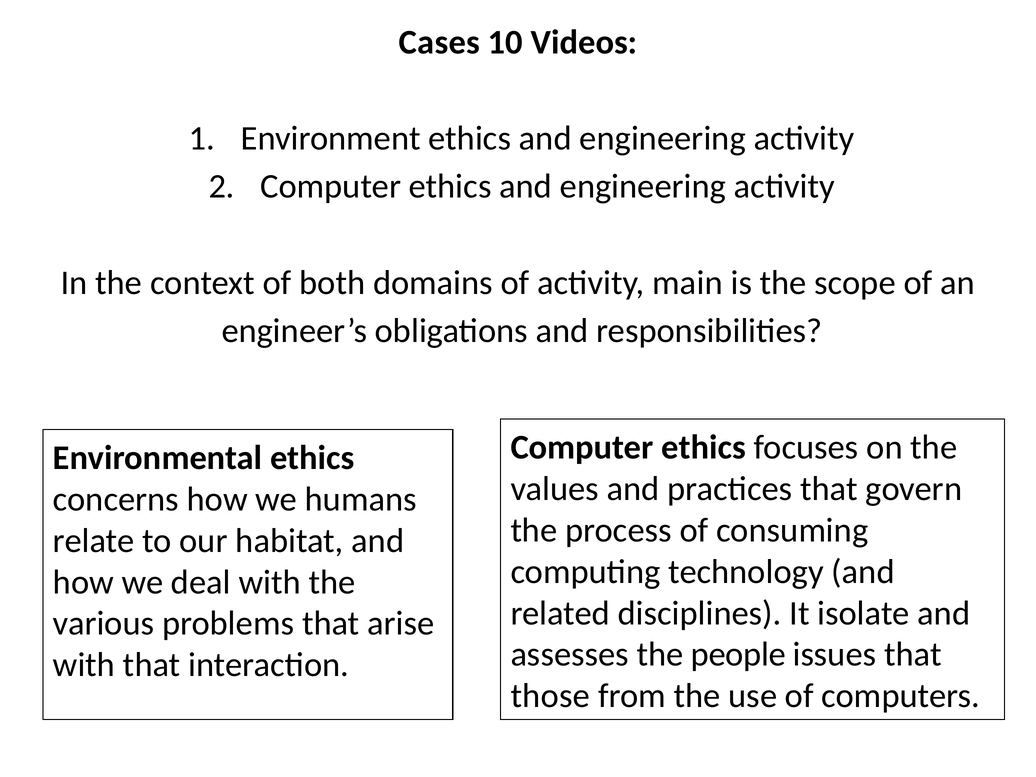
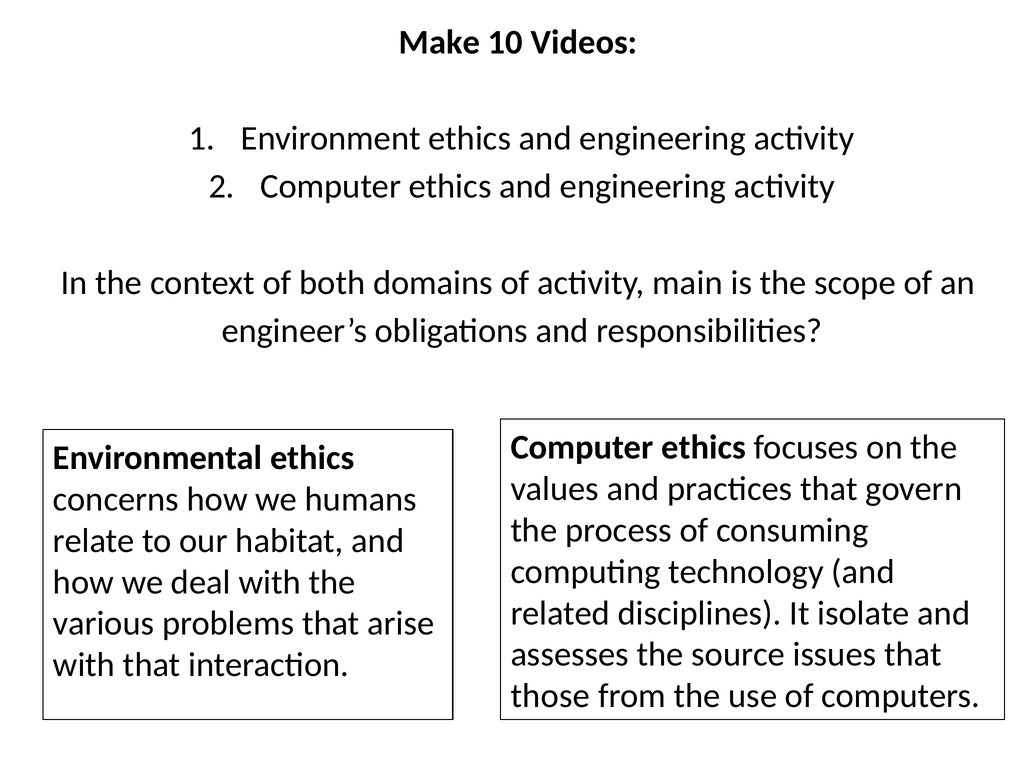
Cases: Cases -> Make (439, 42)
people: people -> source (738, 655)
